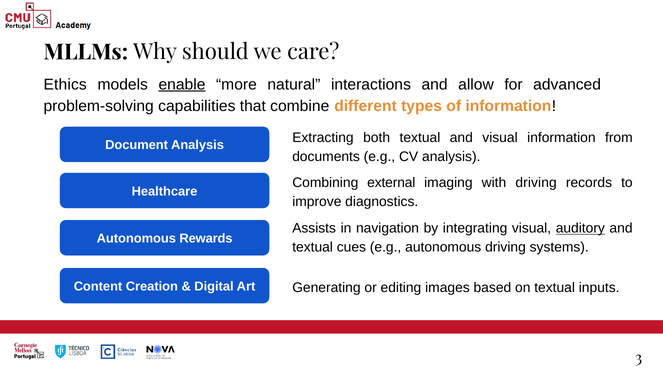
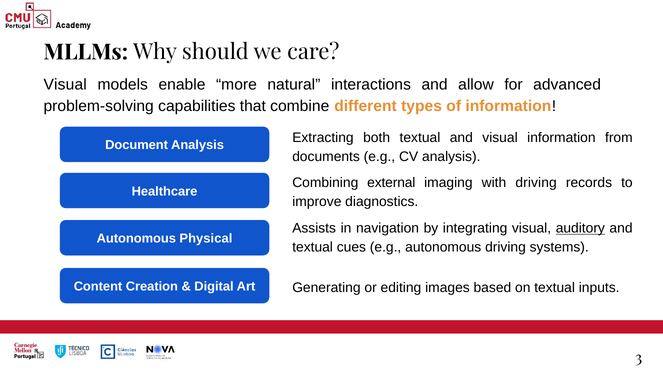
Ethics: Ethics -> Visual (65, 84)
enable underline: present -> none (182, 84)
Rewards: Rewards -> Physical (206, 239)
